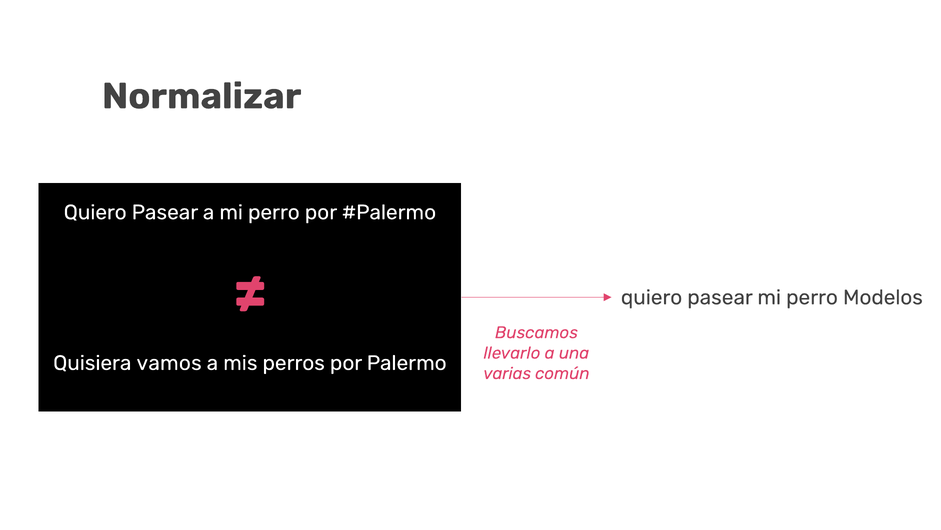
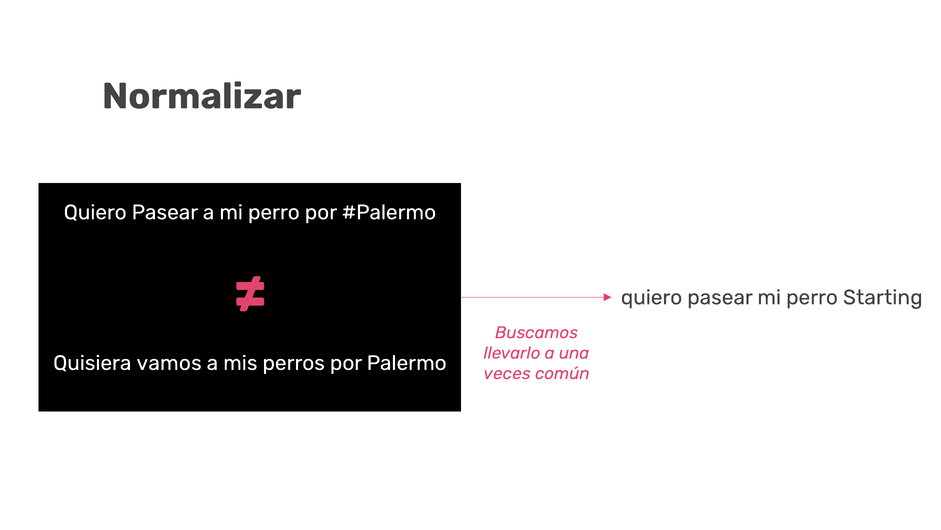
Modelos: Modelos -> Starting (883, 297)
varias: varias -> veces (507, 373)
